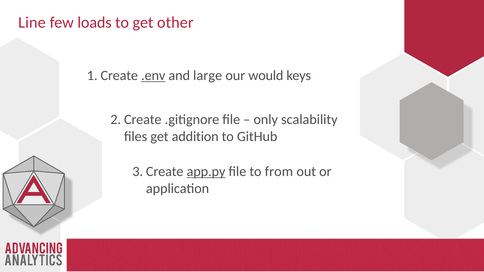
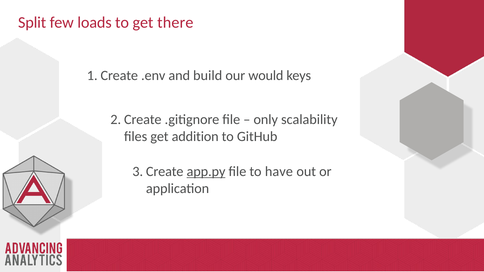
Line: Line -> Split (32, 23)
other: other -> there (175, 23)
.env underline: present -> none (153, 76)
large: large -> build (208, 76)
from: from -> have (279, 172)
